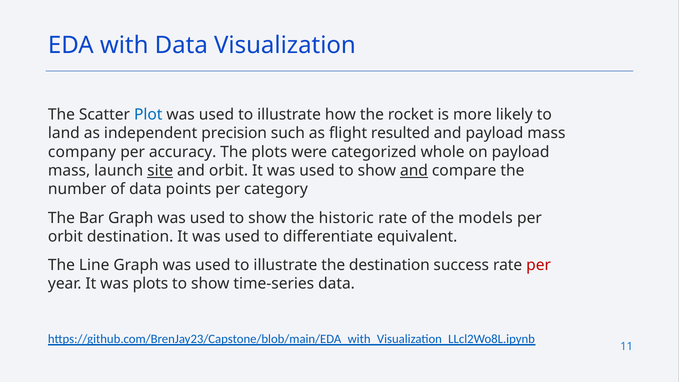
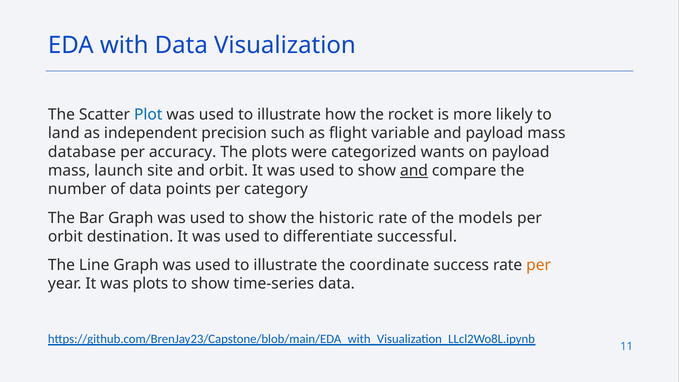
resulted: resulted -> variable (400, 133)
company: company -> database (82, 152)
whole: whole -> wants (443, 152)
site underline: present -> none (160, 171)
equivalent: equivalent -> successful (417, 237)
the destination: destination -> coordinate (389, 265)
per colour: red -> orange (539, 265)
